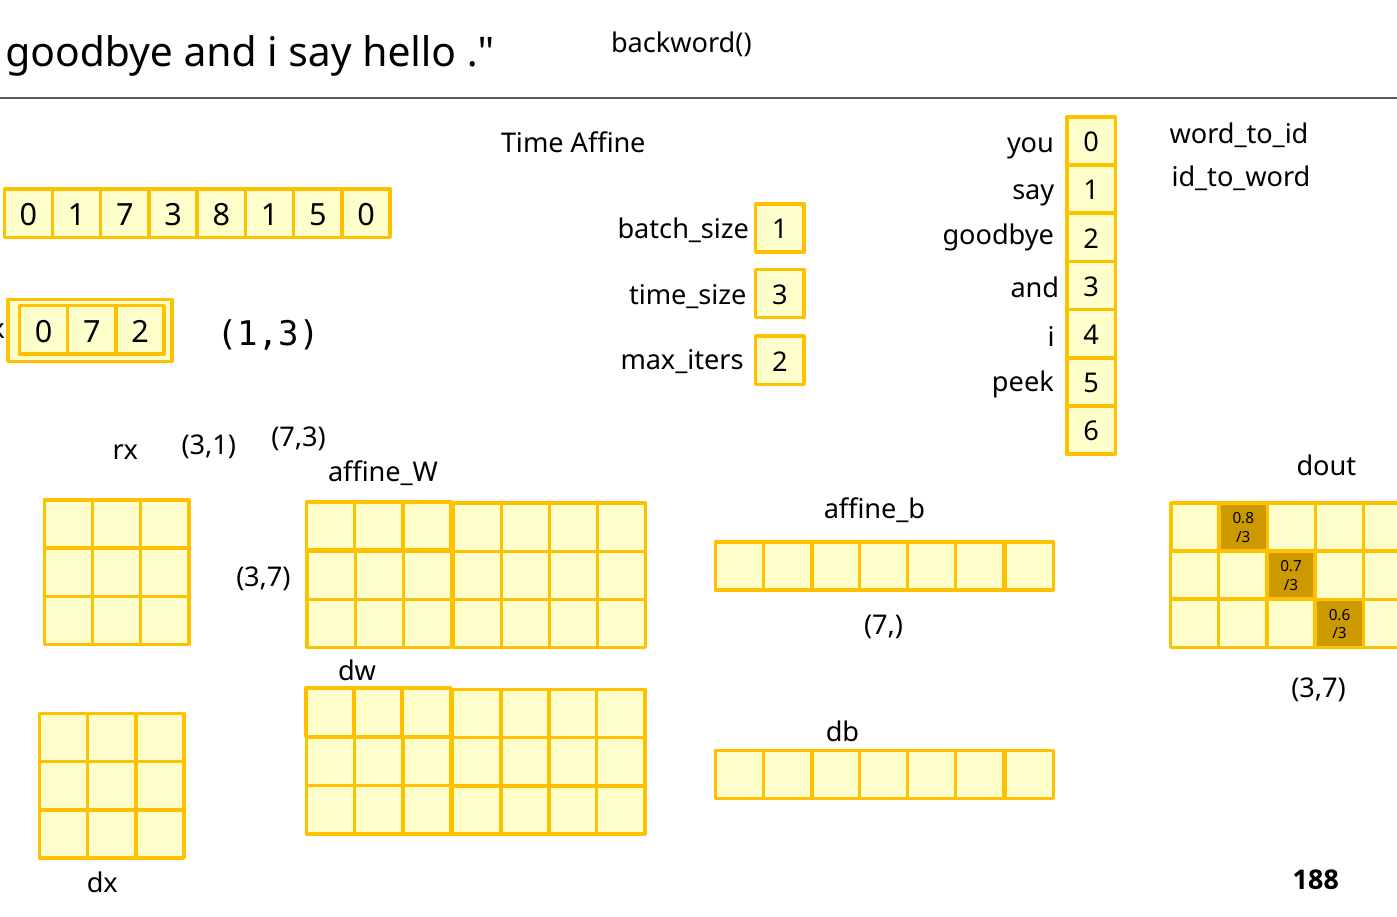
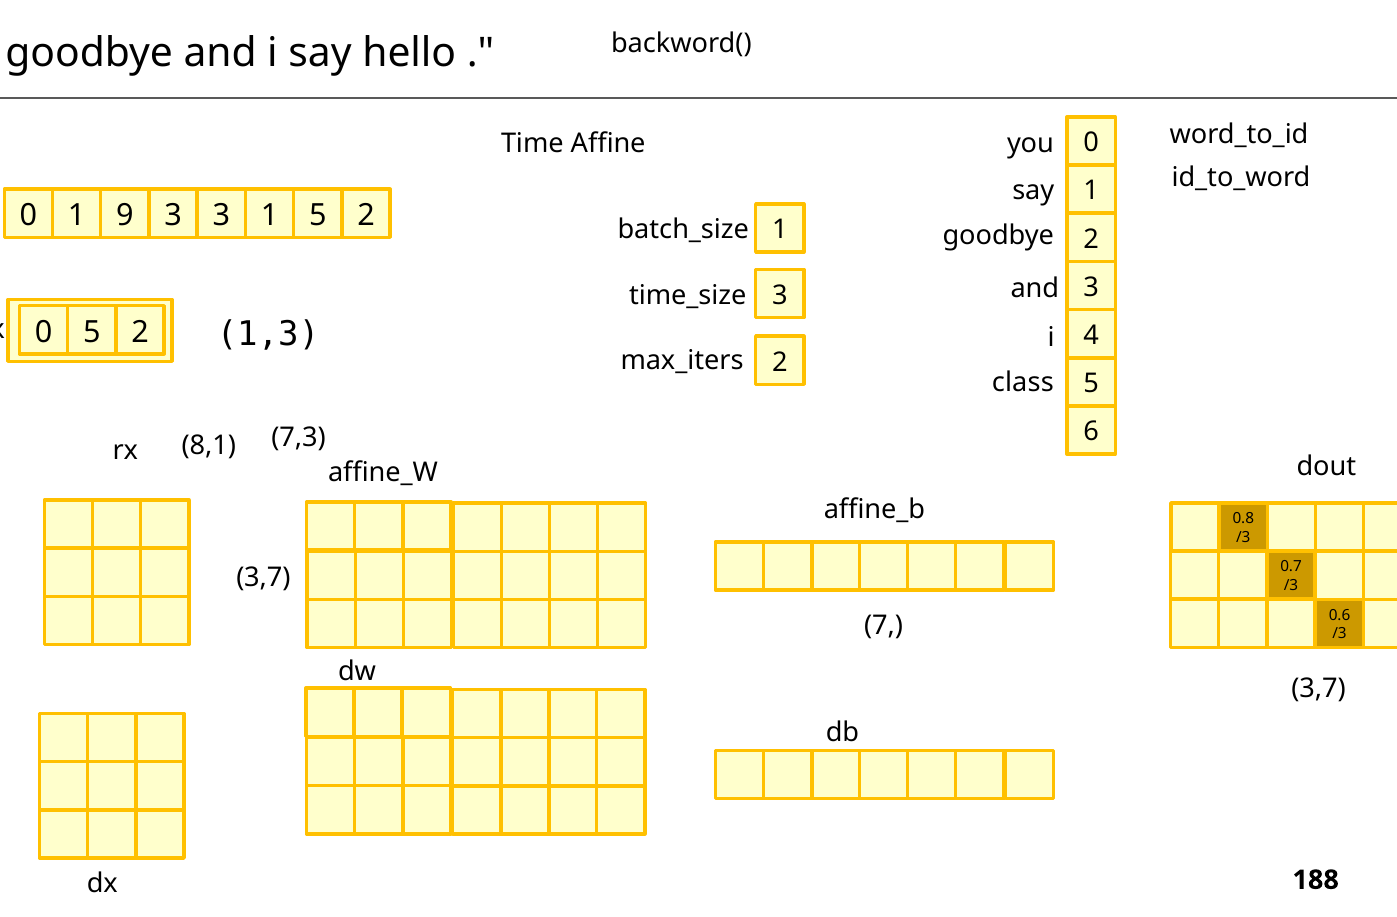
1 7: 7 -> 9 (125, 215)
3 8: 8 -> 3 (221, 215)
1 5 0: 0 -> 2 (366, 215)
0 7: 7 -> 5 (92, 332)
peek: peek -> class (1023, 383)
3,1: 3,1 -> 8,1 (209, 446)
